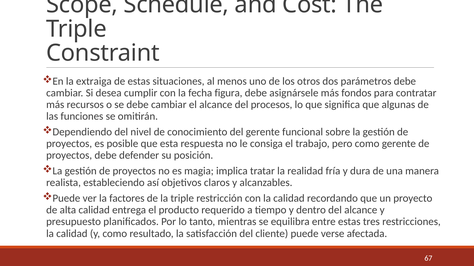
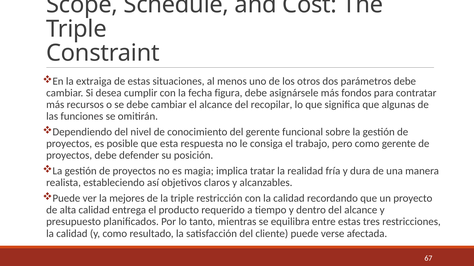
procesos: procesos -> recopilar (272, 105)
factores: factores -> mejores (127, 199)
